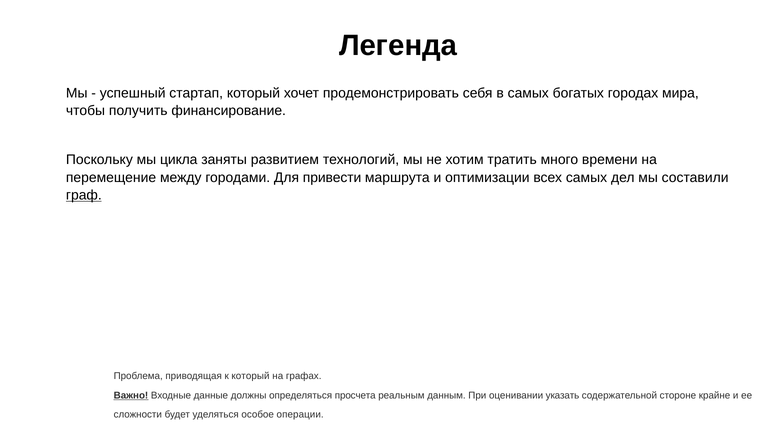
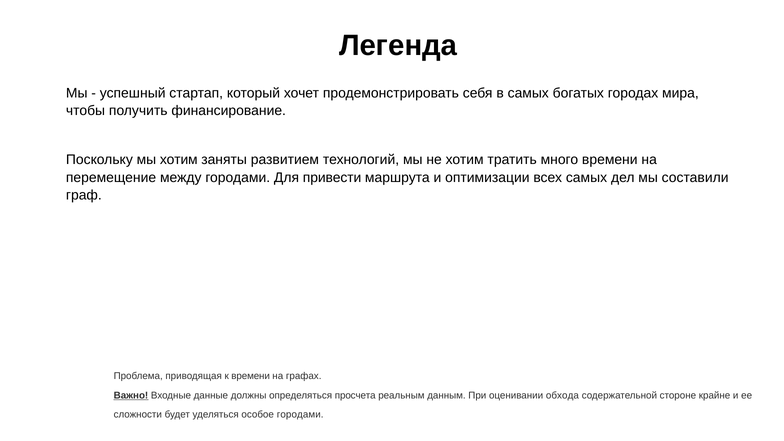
мы цикла: цикла -> хотим (179, 160)
граф underline: present -> none (84, 195)
к который: который -> времени (251, 376)
указать: указать -> обхода (562, 395)
особое операции: операции -> городами (300, 415)
